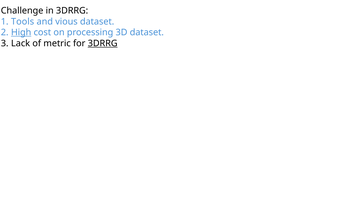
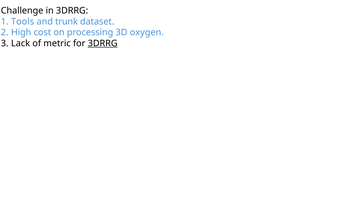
vious: vious -> trunk (66, 22)
High underline: present -> none (21, 32)
3D dataset: dataset -> oxygen (147, 32)
